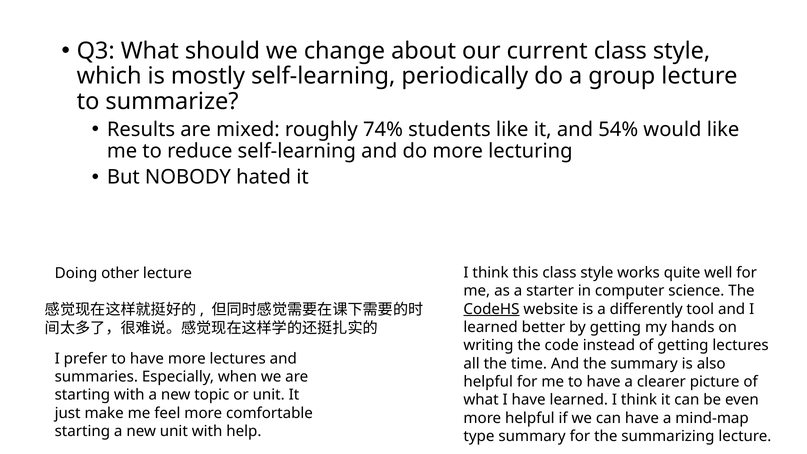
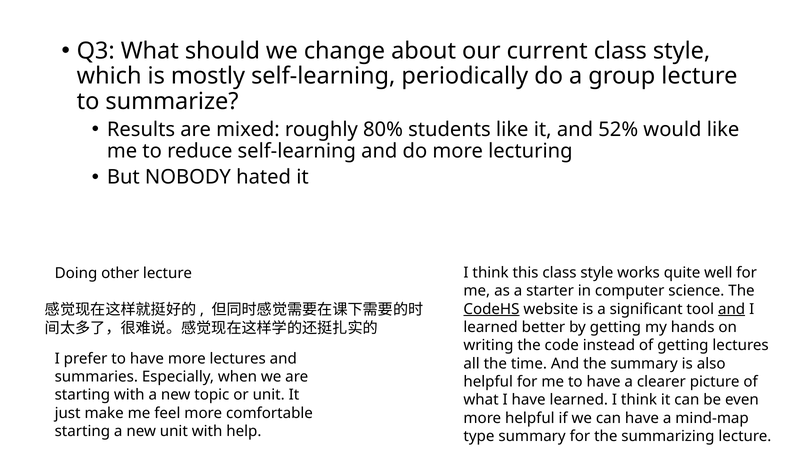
74%: 74% -> 80% (383, 129)
54%: 54% -> 52% (618, 129)
differently: differently -> significant (646, 309)
and underline: none -> present (732, 309)
